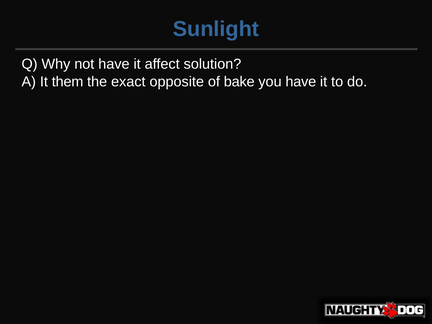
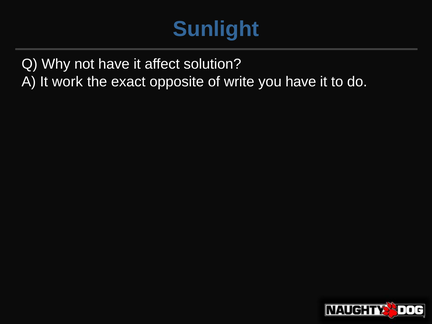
them: them -> work (67, 82)
bake: bake -> write (239, 82)
